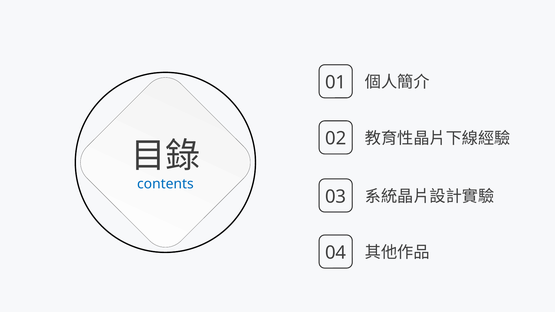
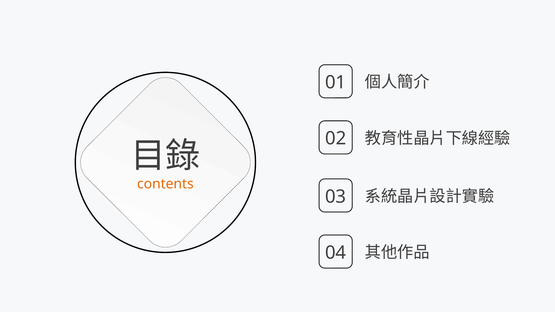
contents colour: blue -> orange (165, 184)
